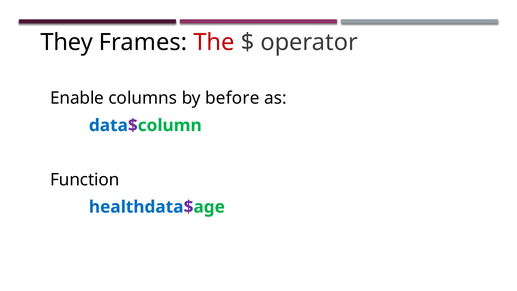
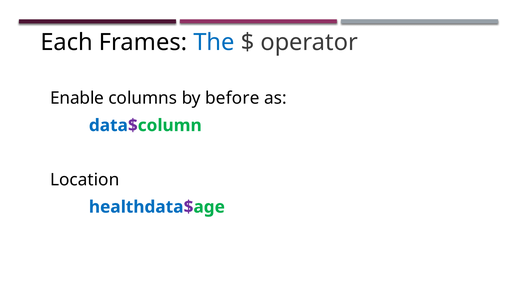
They: They -> Each (67, 42)
The colour: red -> blue (214, 42)
Function: Function -> Location (85, 180)
